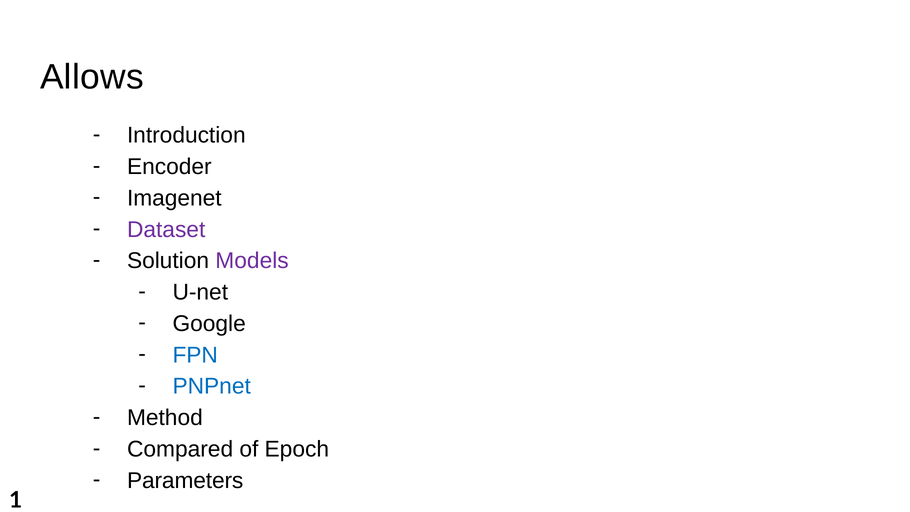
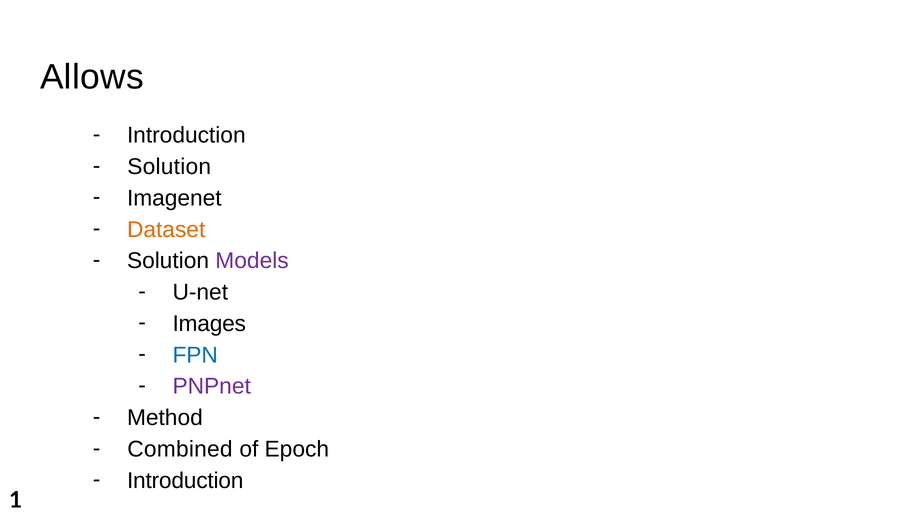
Encoder: Encoder -> Solution (169, 167)
Dataset colour: purple -> orange (166, 229)
Google: Google -> Images (209, 324)
PNPnet colour: blue -> purple (212, 386)
Compared: Compared -> Combined (180, 449)
Parameters: Parameters -> Introduction (185, 481)
